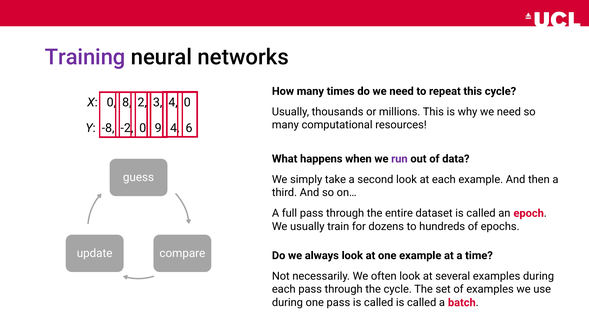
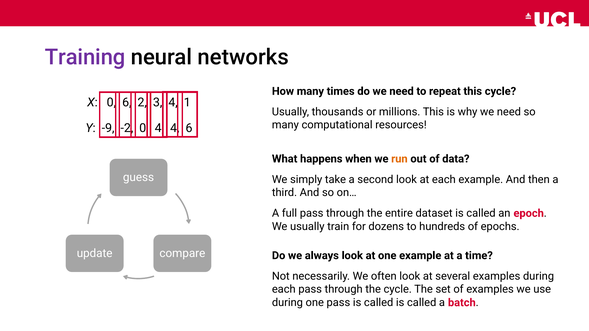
0 8: 8 -> 6 (127, 103)
4 0: 0 -> 1 (187, 103)
-8: -8 -> -9 (108, 128)
0 9: 9 -> 4 (159, 128)
run colour: purple -> orange (399, 159)
